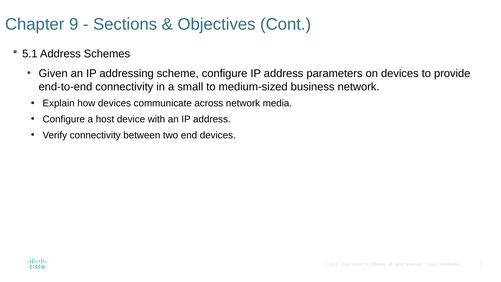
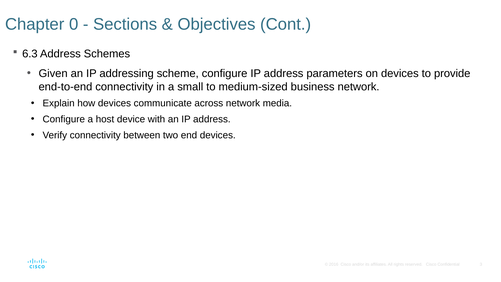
9: 9 -> 0 (74, 24)
5.1: 5.1 -> 6.3 (30, 54)
